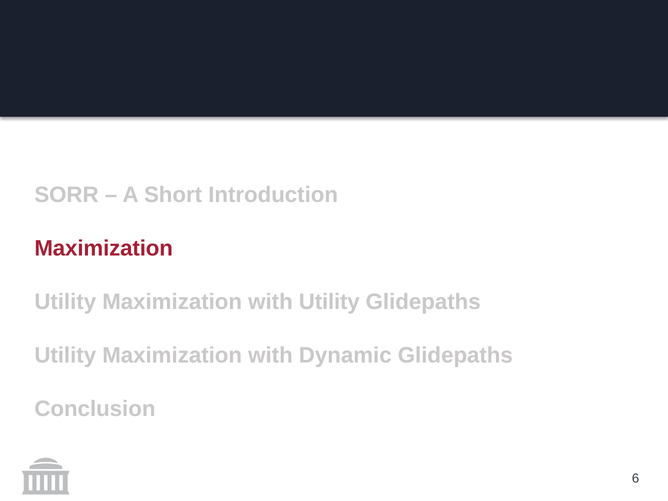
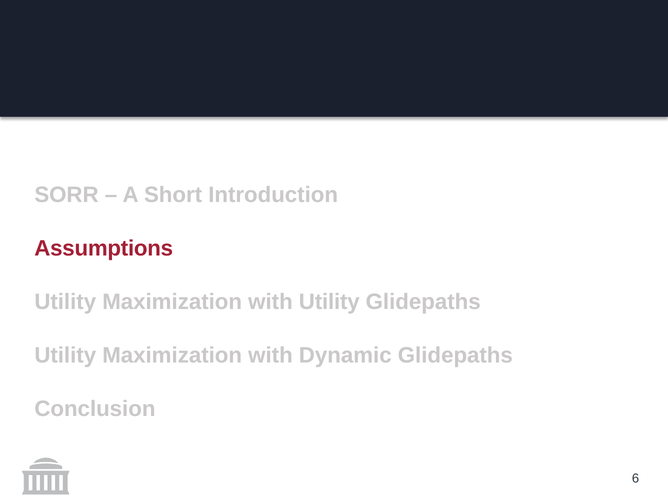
Maximization: Maximization -> Assumptions (104, 248)
